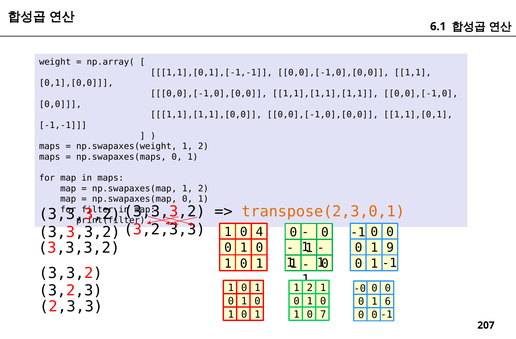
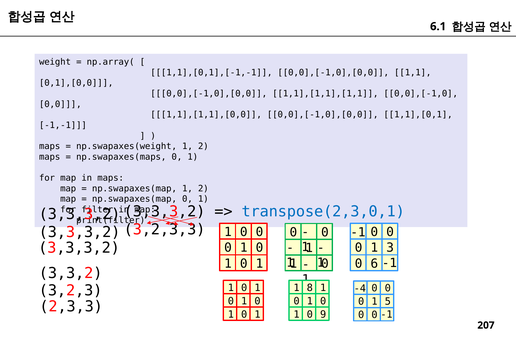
transpose(2,3,0,1 colour: orange -> blue (323, 211)
1 0 4: 4 -> 0 (259, 232)
9: 9 -> 3 (390, 248)
1: 1 -> 6 (374, 264)
2: 2 -> 8 (310, 288)
-0: -0 -> -4 (360, 288)
6: 6 -> 5 (388, 302)
7: 7 -> 9 (323, 314)
